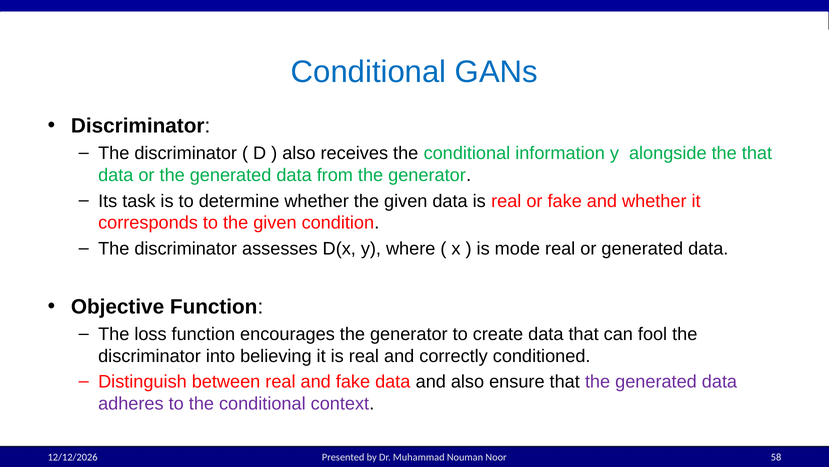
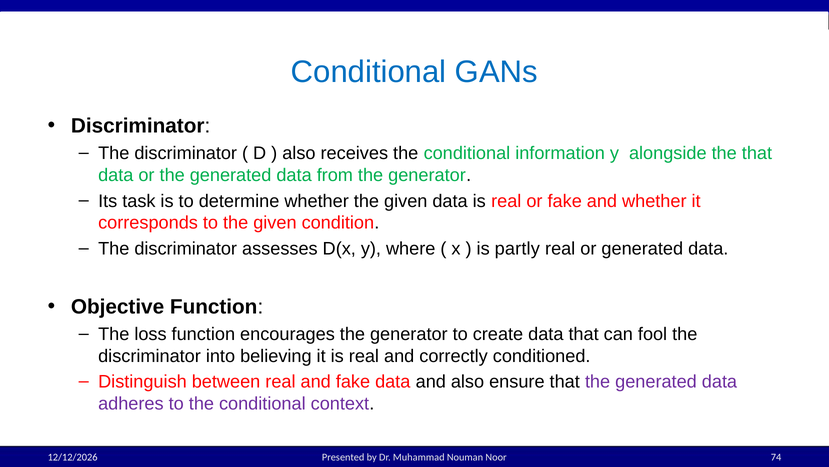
mode: mode -> partly (517, 248)
58: 58 -> 74 (776, 457)
